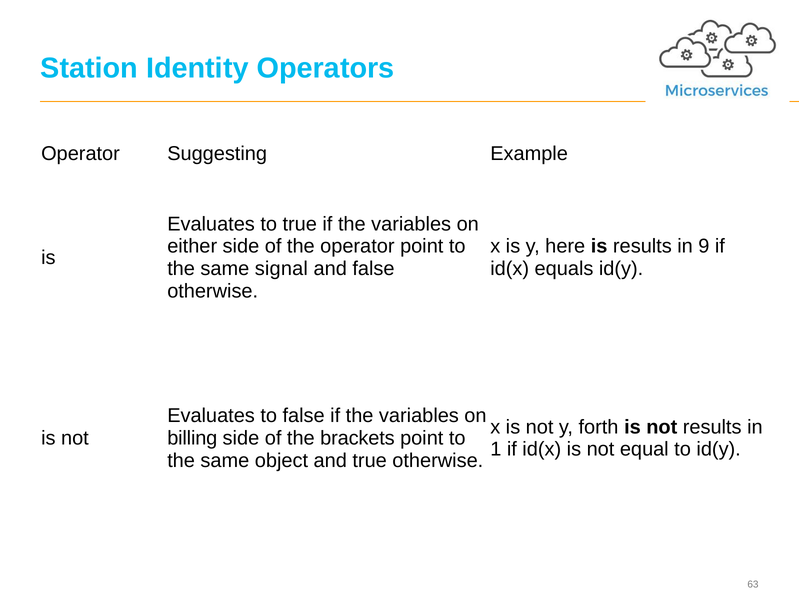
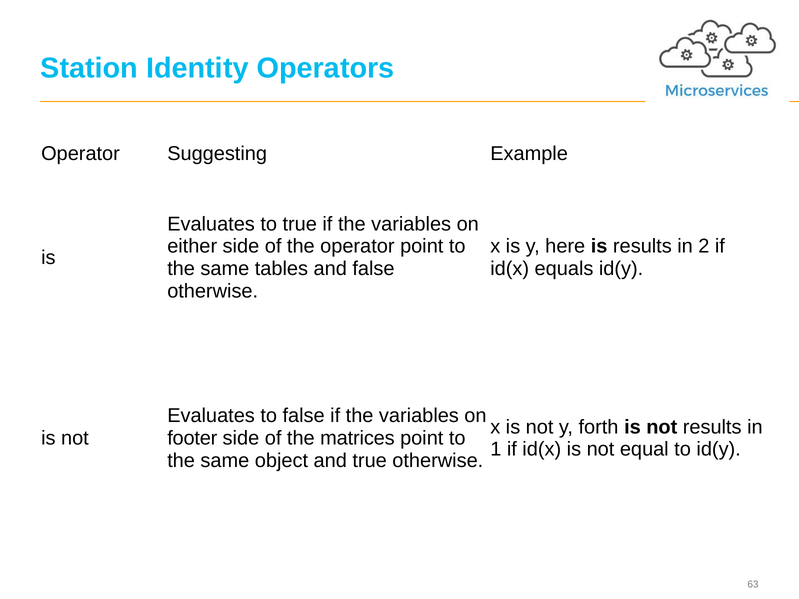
9: 9 -> 2 (704, 246)
signal: signal -> tables (281, 269)
billing: billing -> footer (192, 438)
brackets: brackets -> matrices (357, 438)
